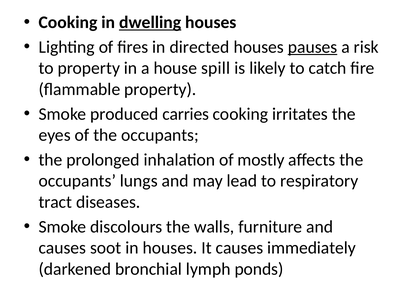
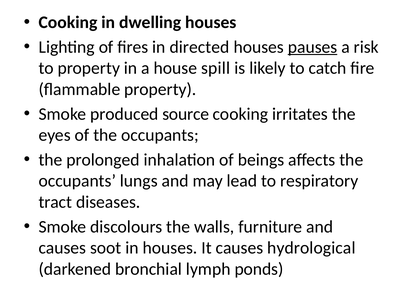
dwelling underline: present -> none (150, 22)
carries: carries -> source (186, 114)
mostly: mostly -> beings (261, 160)
immediately: immediately -> hydrological (311, 248)
